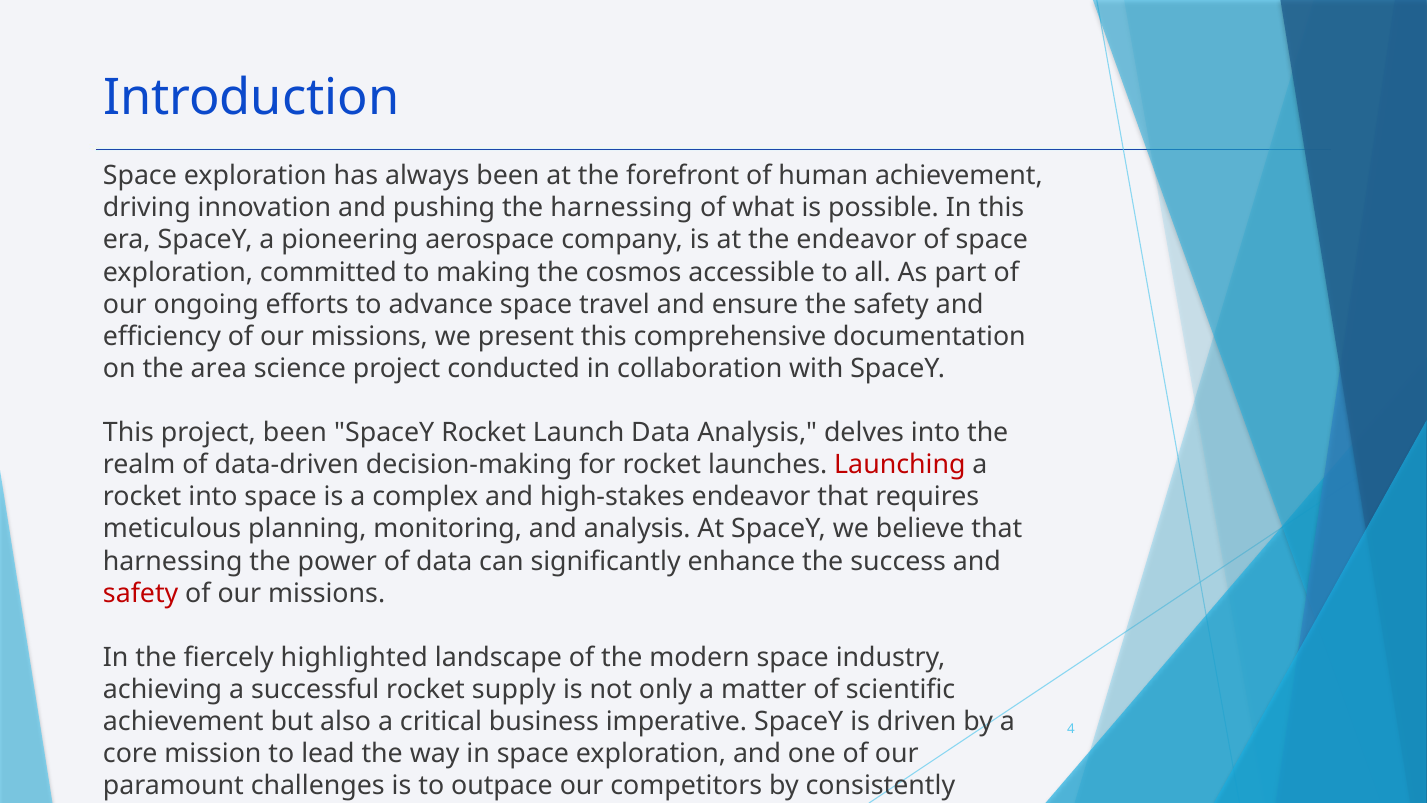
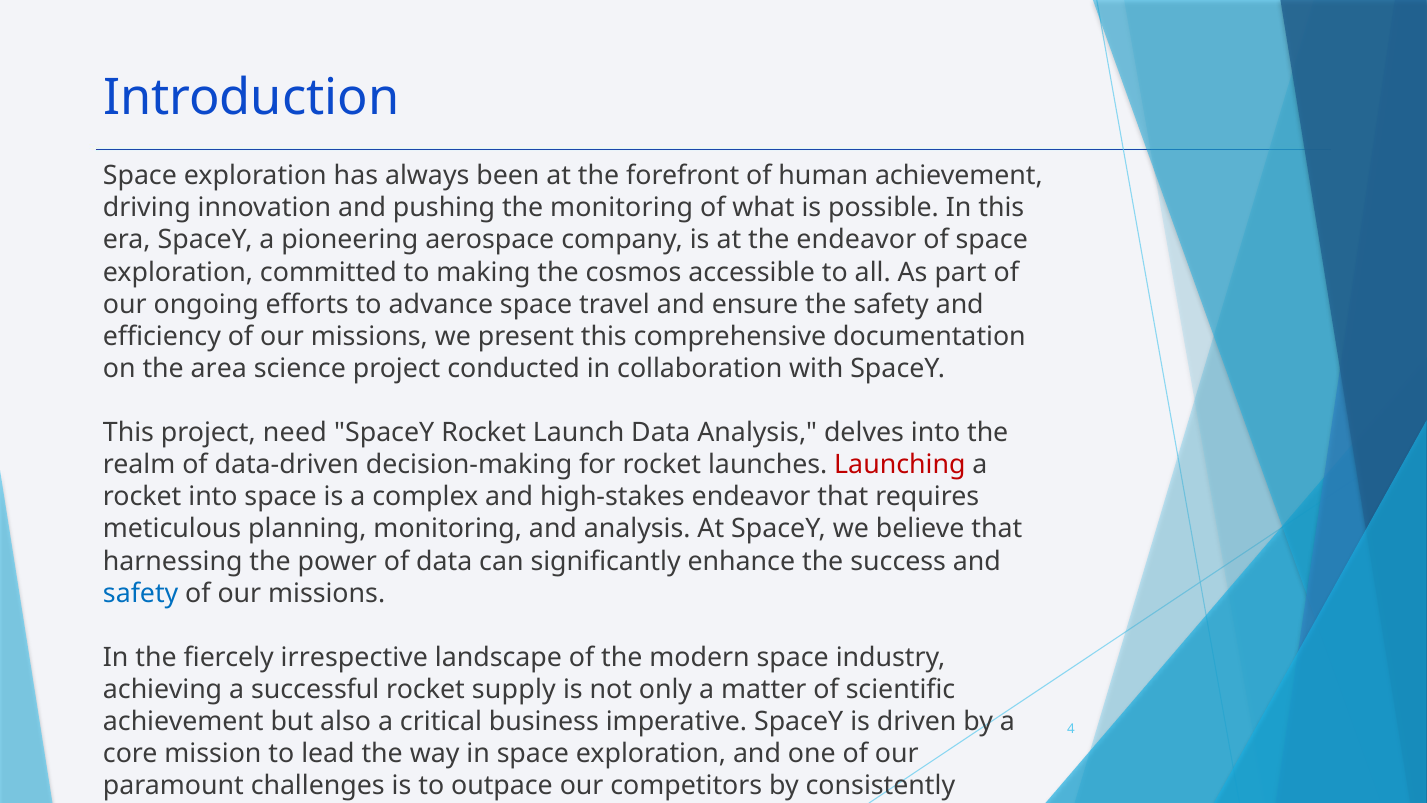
the harnessing: harnessing -> monitoring (622, 208)
project been: been -> need (295, 433)
safety colour: red -> blue (141, 593)
highlighted: highlighted -> irrespective (354, 657)
